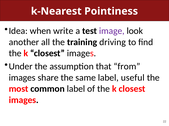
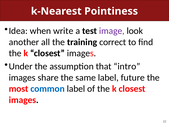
driving: driving -> correct (113, 42)
from: from -> intro (127, 67)
useful: useful -> future (133, 78)
common colour: black -> blue (48, 89)
